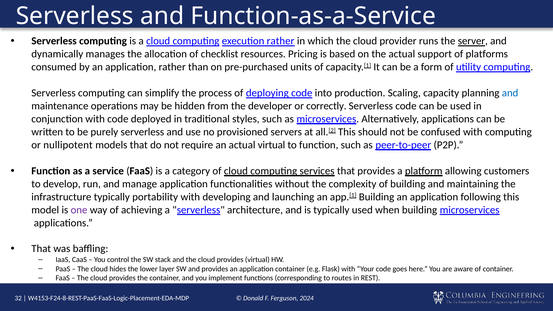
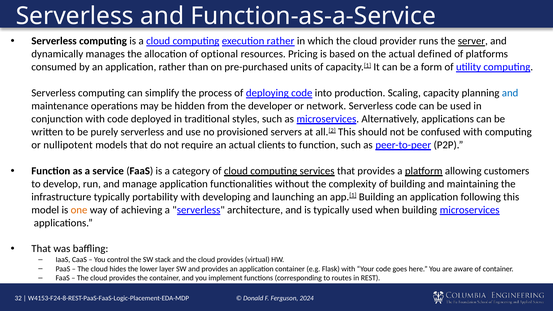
checklist: checklist -> optional (220, 54)
support: support -> defined (435, 54)
correctly: correctly -> network (326, 106)
actual virtual: virtual -> clients (272, 145)
one colour: purple -> orange (79, 210)
